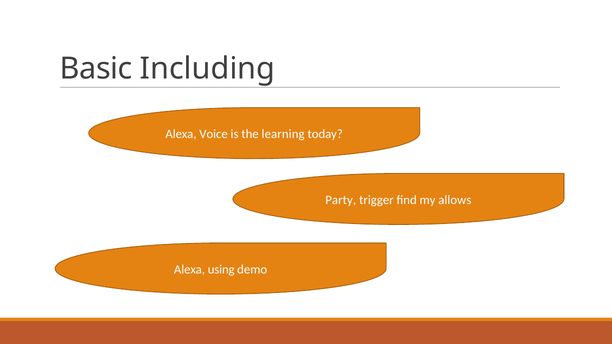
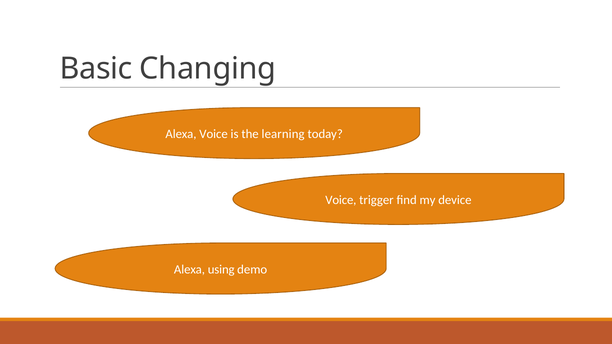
Including: Including -> Changing (208, 69)
Party: Party -> Voice (341, 200)
allows: allows -> device (455, 200)
